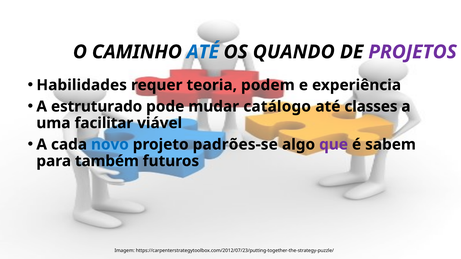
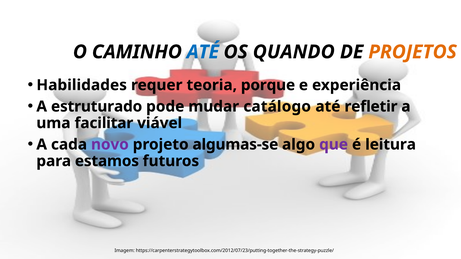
PROJETOS colour: purple -> orange (413, 52)
podem: podem -> porque (268, 85)
classes: classes -> refletir (371, 107)
novo colour: blue -> purple (110, 145)
padrões-se: padrões-se -> algumas-se (235, 145)
sabem: sabem -> leitura (391, 145)
também: também -> estamos (107, 161)
